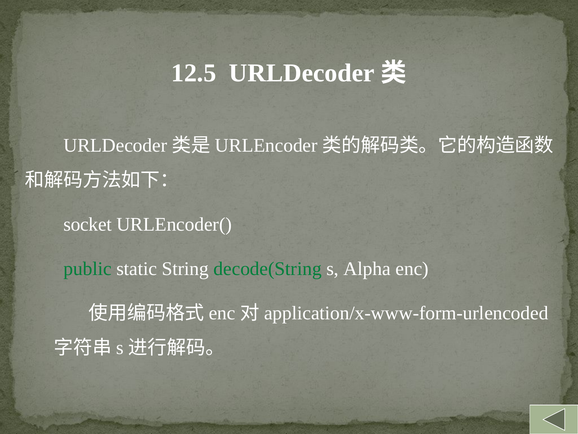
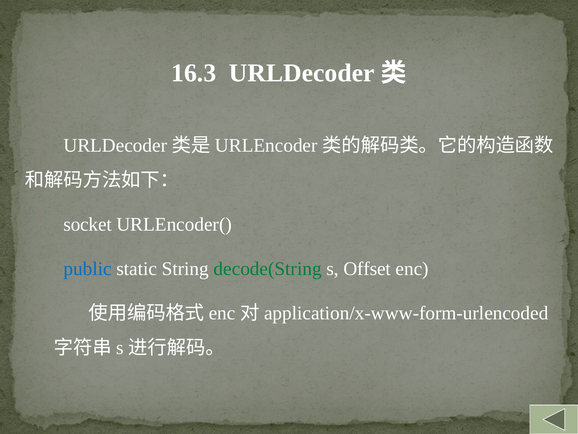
12.5: 12.5 -> 16.3 (194, 73)
public colour: green -> blue (88, 269)
Alpha: Alpha -> Offset (367, 269)
